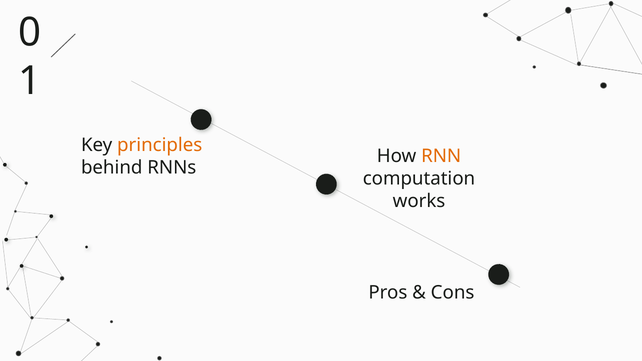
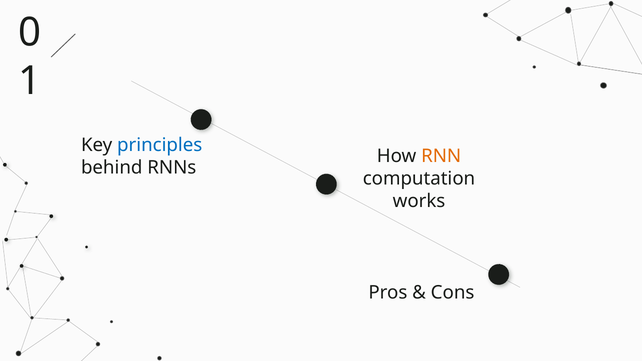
principles colour: orange -> blue (160, 145)
